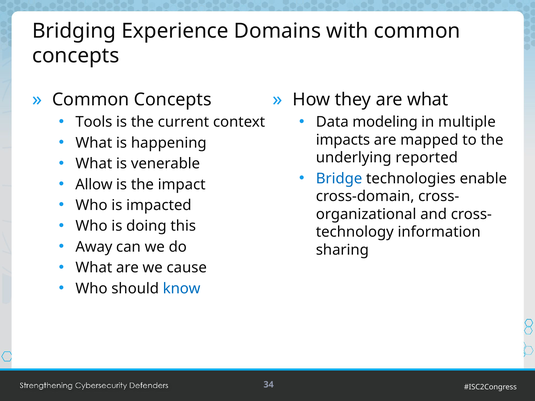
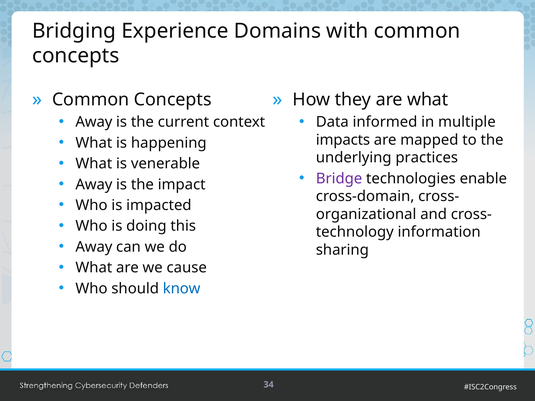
Tools: Tools -> Away (94, 122)
modeling: modeling -> informed (385, 122)
reported: reported -> practices (427, 158)
Bridge colour: blue -> purple (339, 179)
Allow: Allow -> Away (94, 185)
